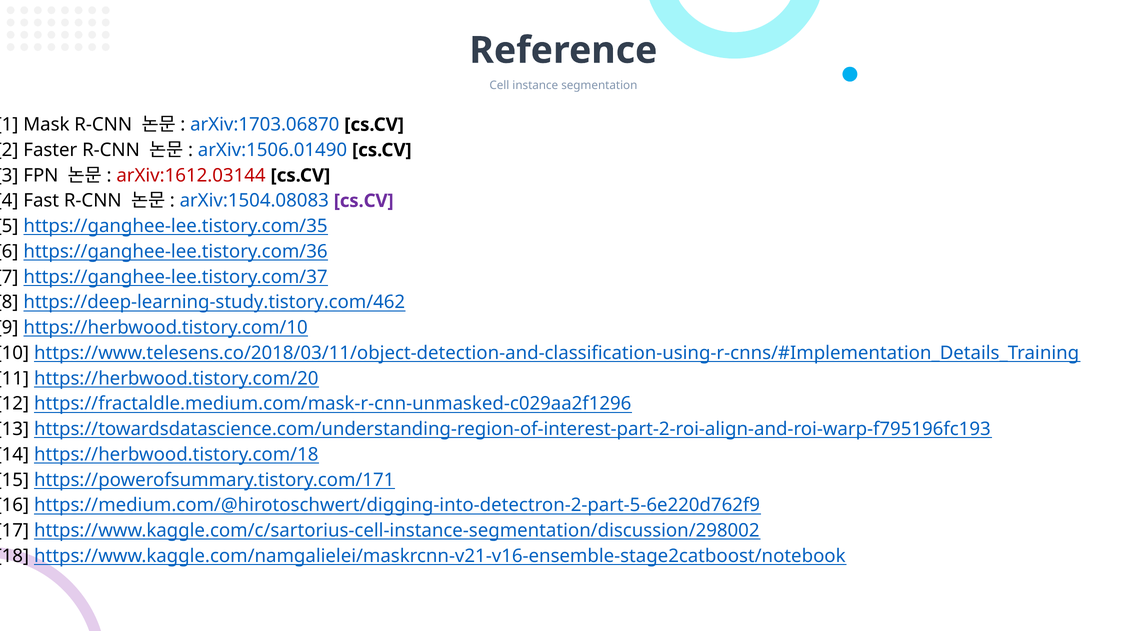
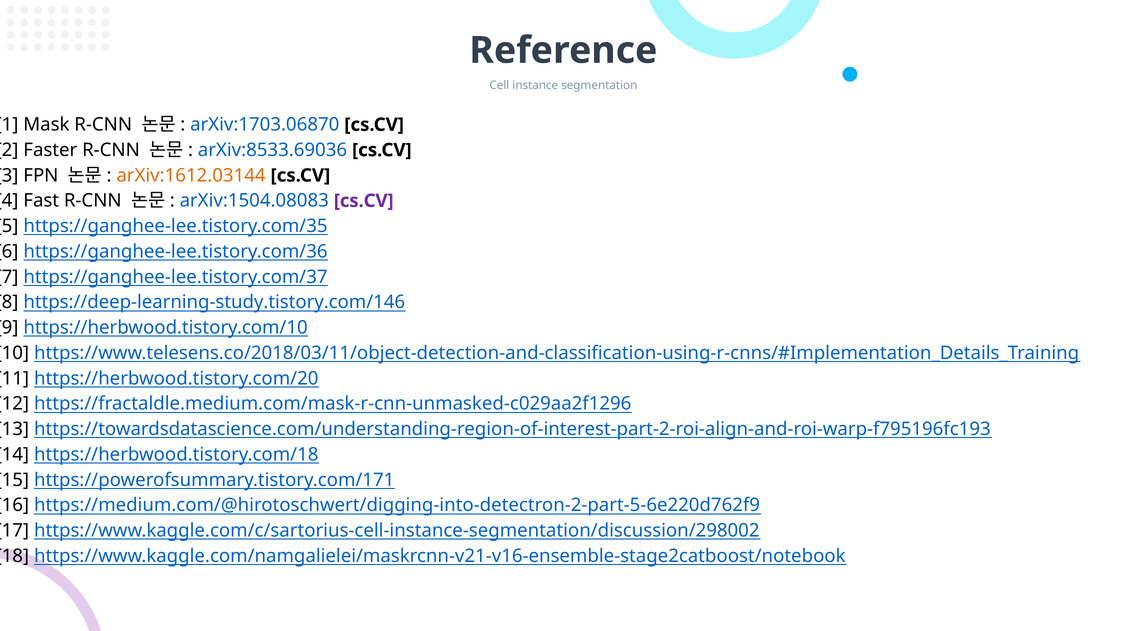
arXiv:1506.01490: arXiv:1506.01490 -> arXiv:8533.69036 (272, 150)
arXiv:1612.03144 colour: red -> orange (191, 175)
https://deep-learning-study.tistory.com/462: https://deep-learning-study.tistory.com/462 -> https://deep-learning-study.tistory.com/146 (214, 302)
